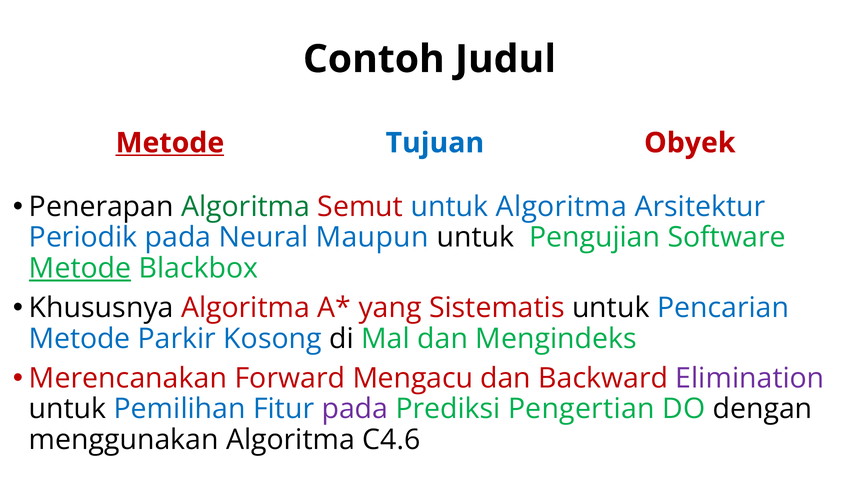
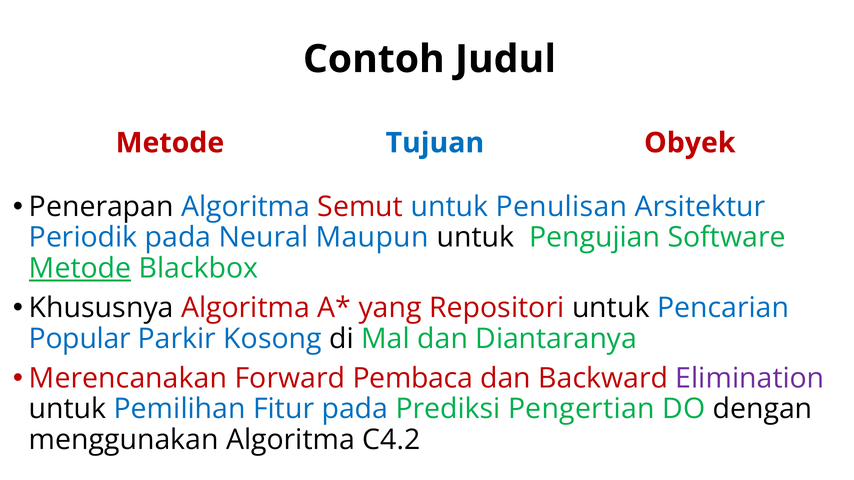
Metode underline: present -> none (170, 143)
Algoritma colour: green -> blue (246, 207)
untuk Algoritma: Algoritma -> Penulisan (561, 207)
Sistematis: Sistematis -> Repositori (497, 308)
Metode: Metode -> Popular (80, 339)
Mengindeks: Mengindeks -> Diantaranya (556, 339)
Mengacu: Mengacu -> Pembaca (413, 379)
pada colour: purple -> blue (355, 409)
C4.6: C4.6 -> C4.2 (391, 440)
